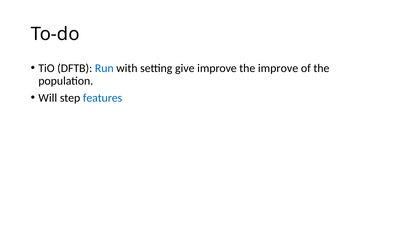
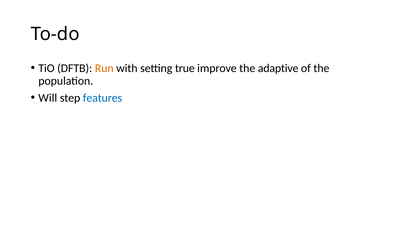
Run colour: blue -> orange (104, 68)
give: give -> true (185, 68)
the improve: improve -> adaptive (278, 68)
